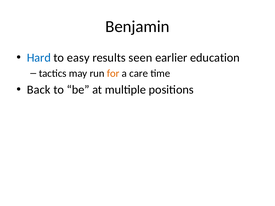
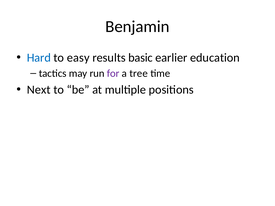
seen: seen -> basic (140, 58)
for colour: orange -> purple (113, 73)
care: care -> tree (139, 73)
Back: Back -> Next (39, 90)
